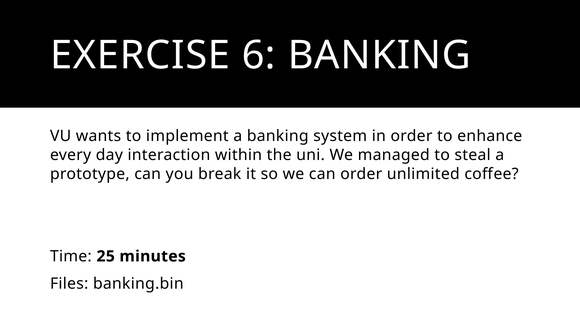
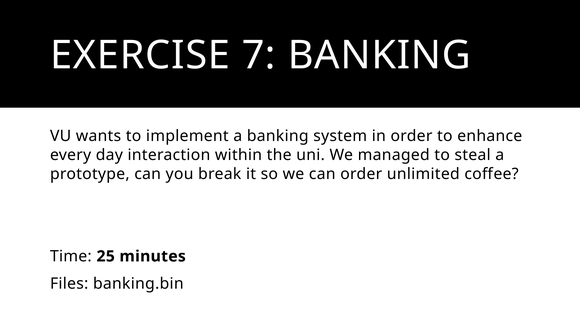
6: 6 -> 7 (259, 55)
